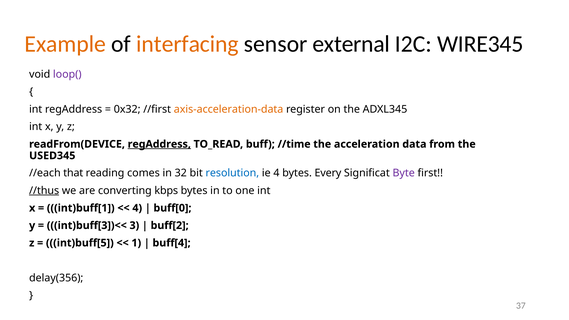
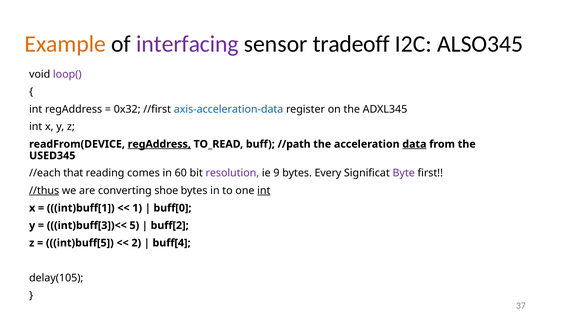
interfacing colour: orange -> purple (187, 44)
external: external -> tradeoff (351, 44)
WIRE345: WIRE345 -> ALSO345 (480, 44)
axis-acceleration-data colour: orange -> blue (229, 109)
//time: //time -> //path (294, 144)
data underline: none -> present (414, 144)
32: 32 -> 60 (181, 173)
resolution colour: blue -> purple (232, 173)
ie 4: 4 -> 9 (276, 173)
kbps: kbps -> shoe (166, 191)
int underline: none -> present (264, 191)
4: 4 -> 1 (137, 208)
3: 3 -> 5 (134, 226)
1: 1 -> 2 (136, 243)
delay(356: delay(356 -> delay(105 (56, 278)
